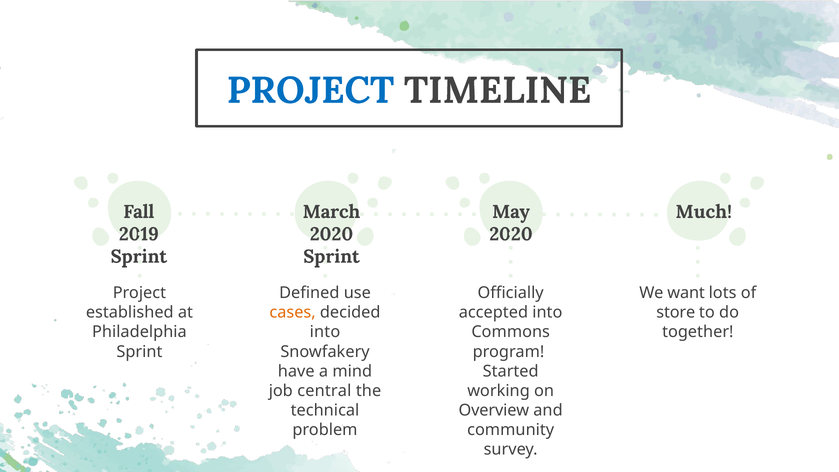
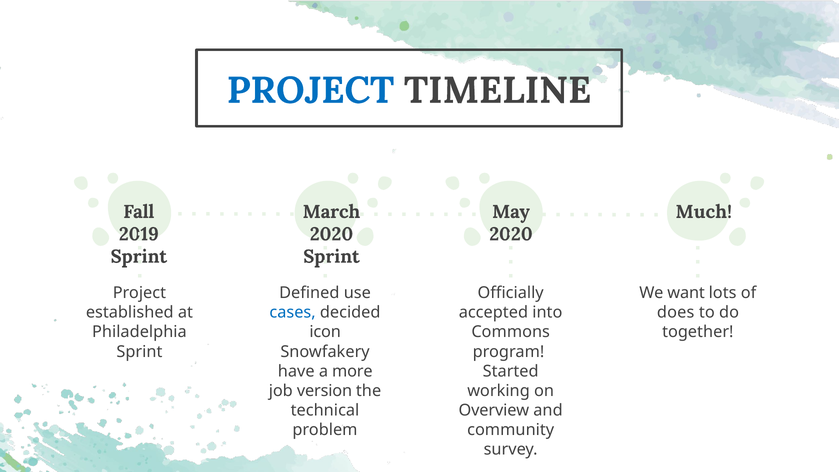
cases colour: orange -> blue (293, 312)
store: store -> does (676, 312)
into: into -> icon (325, 332)
mind: mind -> more (352, 371)
central: central -> version (325, 391)
